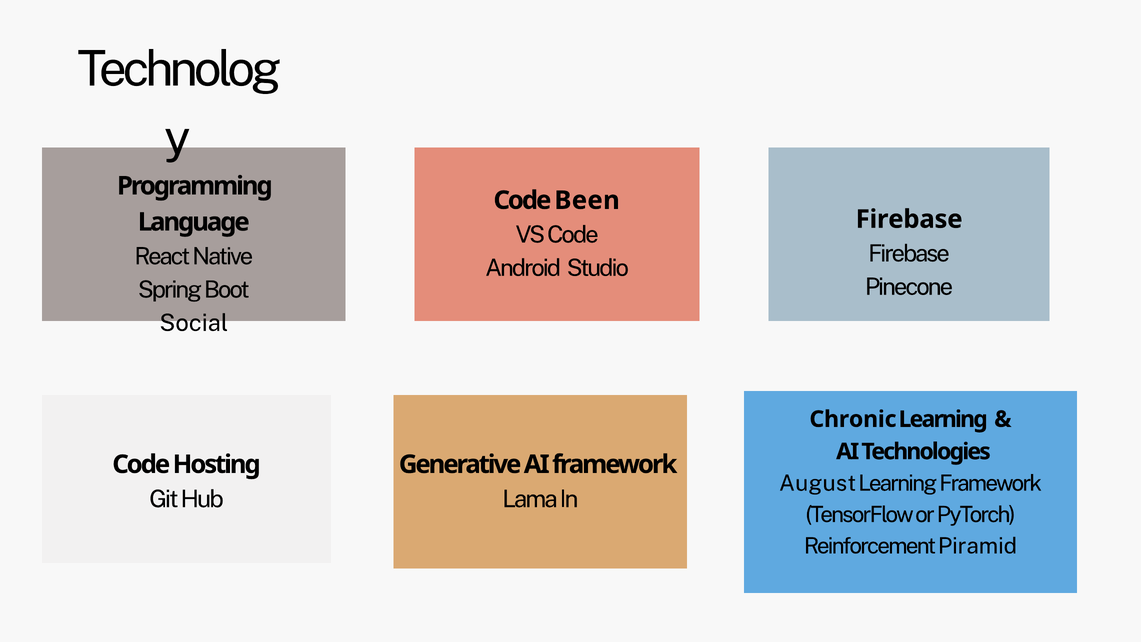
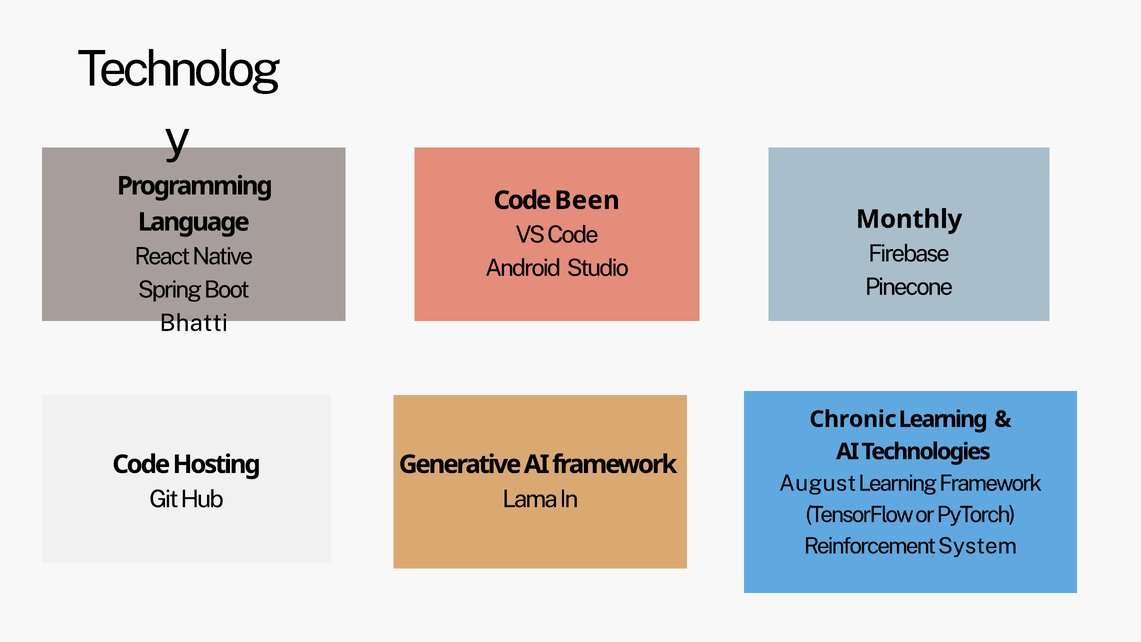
Firebase: Firebase -> Monthly (909, 219)
Social: Social -> Bhatti (194, 323)
Piramid: Piramid -> System (977, 546)
